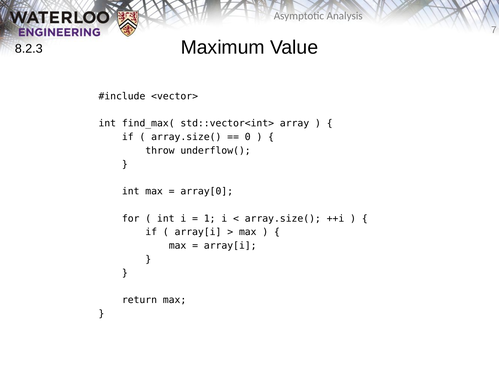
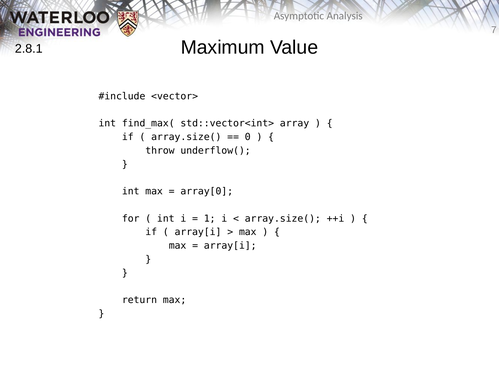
8.2.3: 8.2.3 -> 2.8.1 (29, 49)
